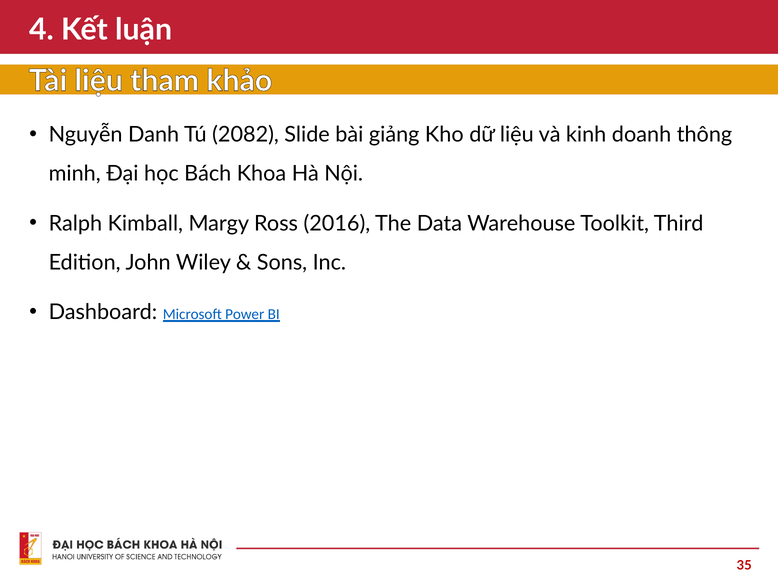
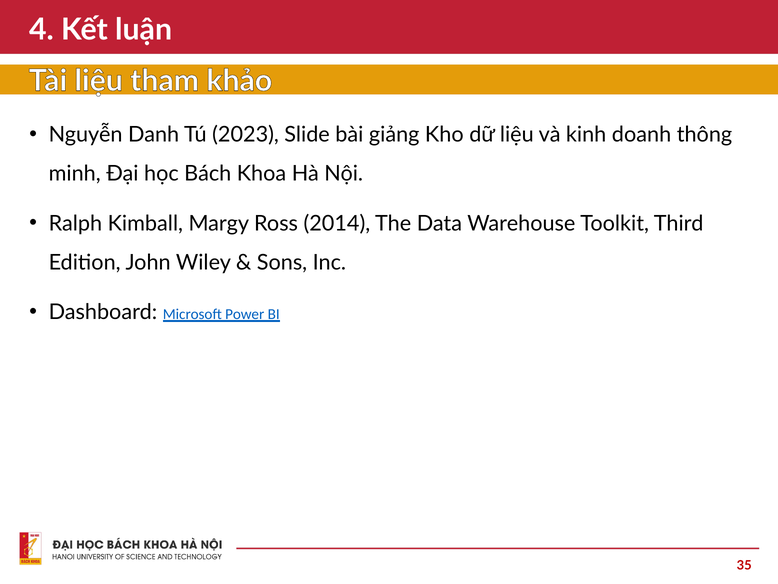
2082: 2082 -> 2023 (246, 135)
2016: 2016 -> 2014 (337, 223)
